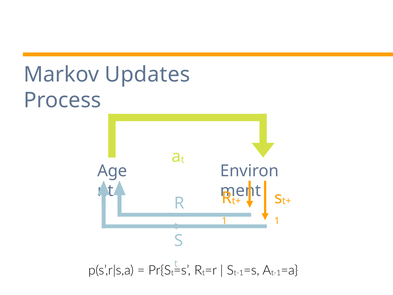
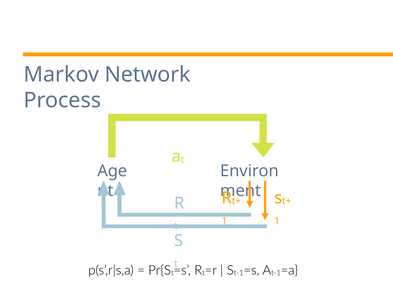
Updates: Updates -> Network (148, 74)
